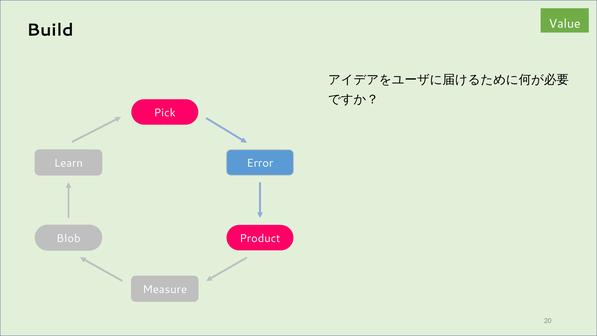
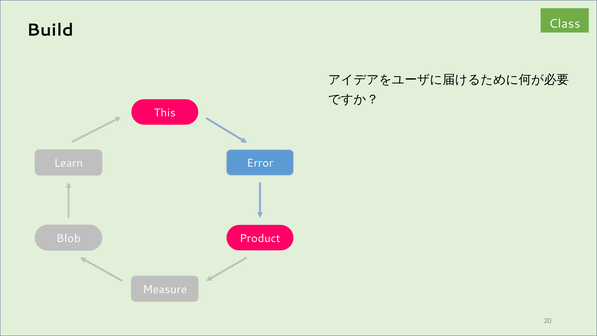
Value: Value -> Class (565, 24)
Pick: Pick -> This (165, 113)
